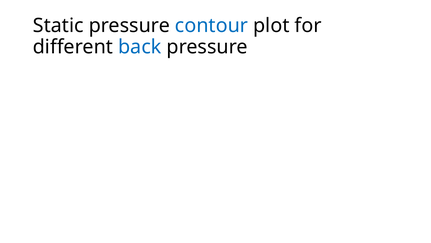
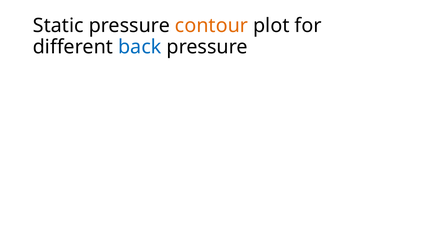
contour colour: blue -> orange (212, 26)
